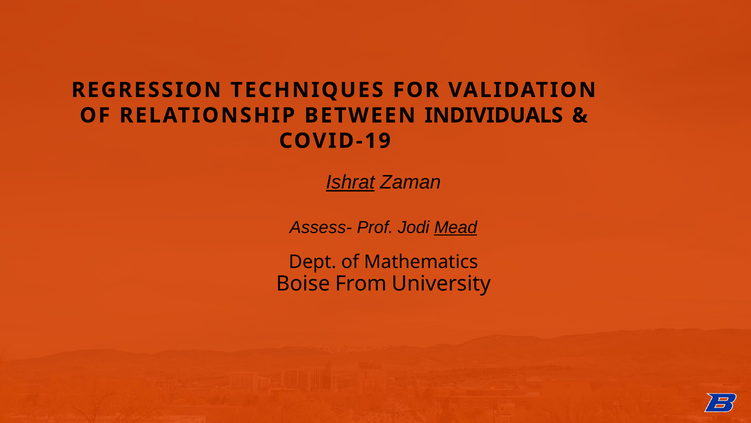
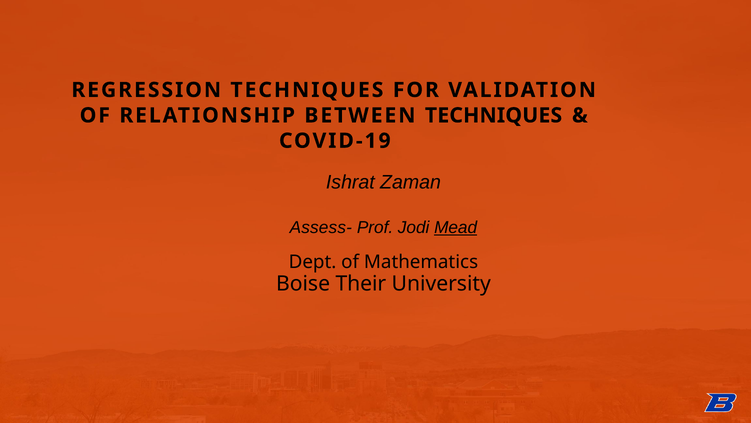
BETWEEN INDIVIDUALS: INDIVIDUALS -> TECHNIQUES (494, 115)
Ishrat underline: present -> none (350, 182)
From: From -> Their (361, 283)
